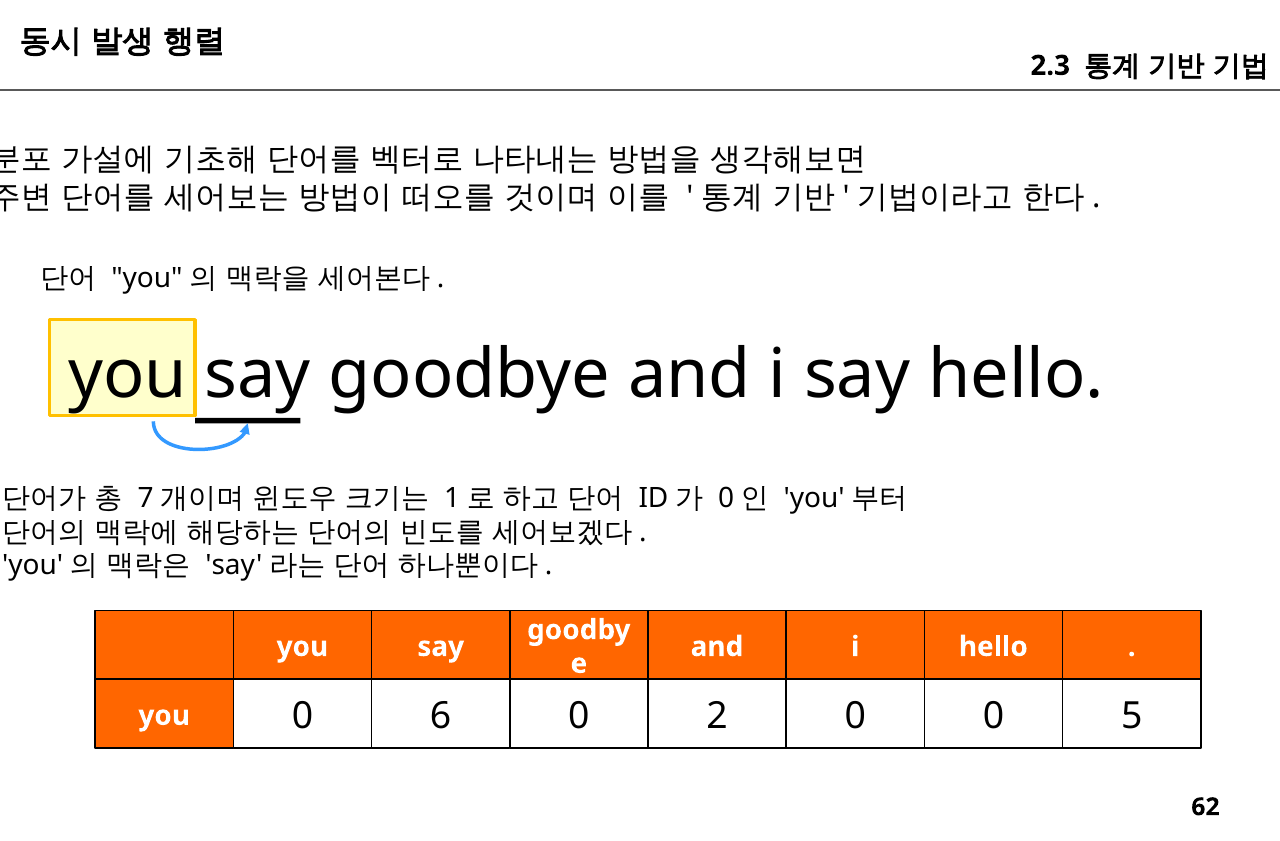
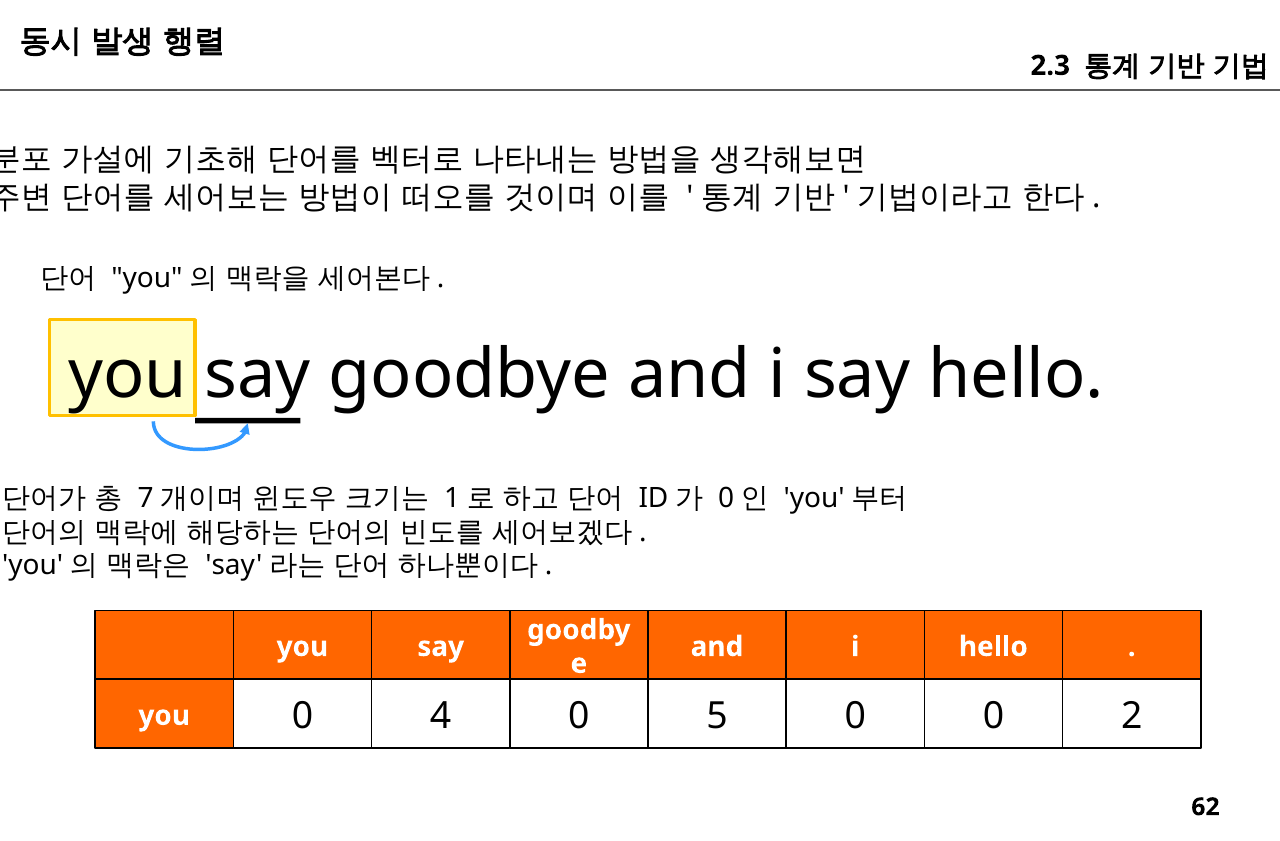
6: 6 -> 4 (441, 716)
2: 2 -> 5 (717, 716)
5: 5 -> 2 (1132, 716)
